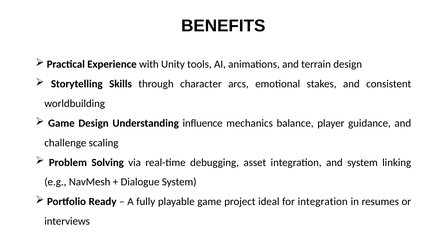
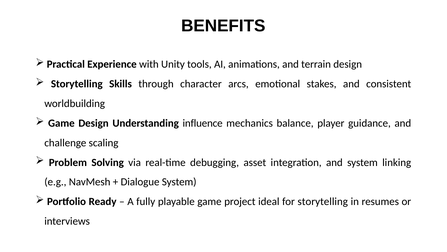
for integration: integration -> storytelling (323, 201)
